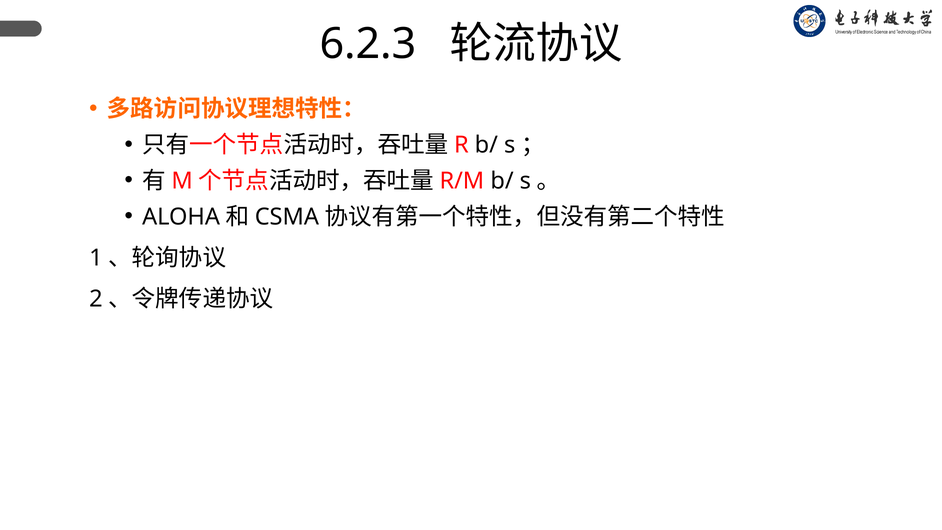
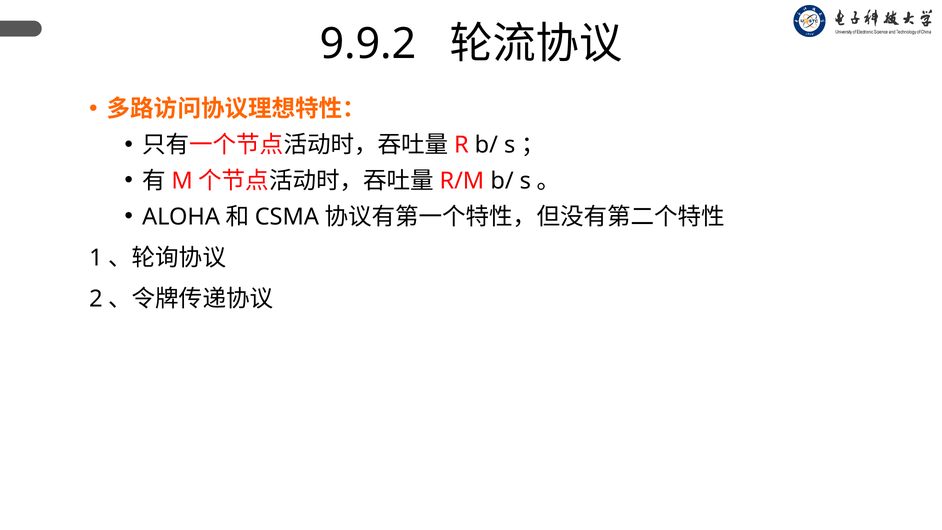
6.2.3: 6.2.3 -> 9.9.2 (368, 44)
